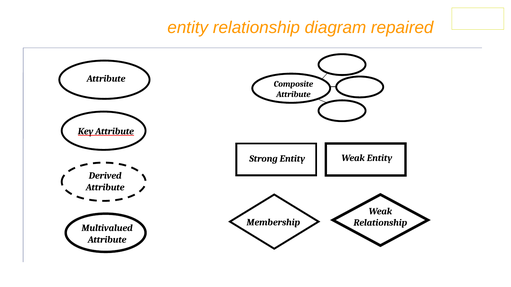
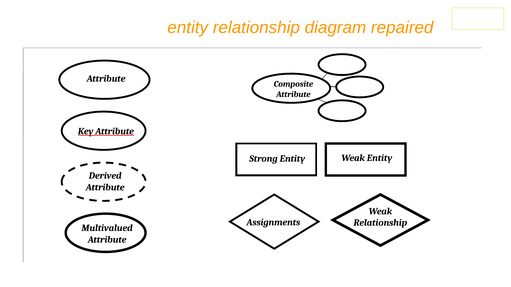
Membership: Membership -> Assignments (273, 223)
